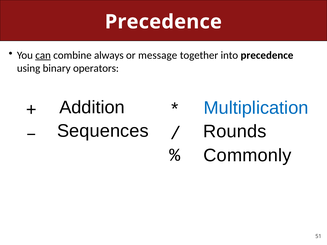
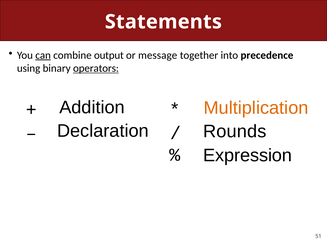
Precedence: Precedence -> Statements (163, 22)
always: always -> output (109, 55)
operators underline: none -> present (96, 68)
Multiplication colour: blue -> orange (256, 108)
Sequences: Sequences -> Declaration (103, 131)
Commonly: Commonly -> Expression (248, 155)
